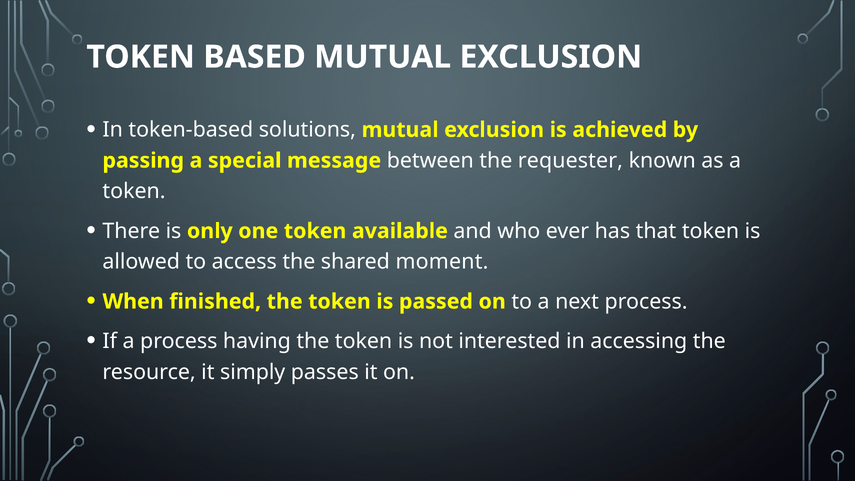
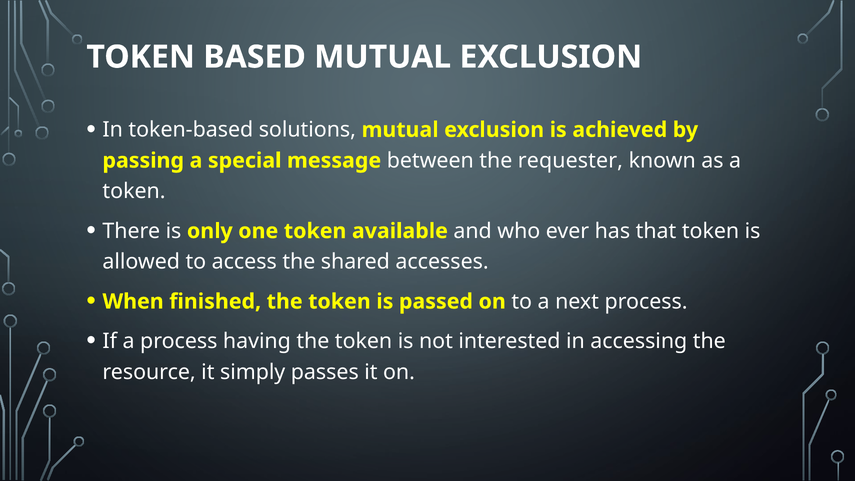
moment: moment -> accesses (442, 262)
